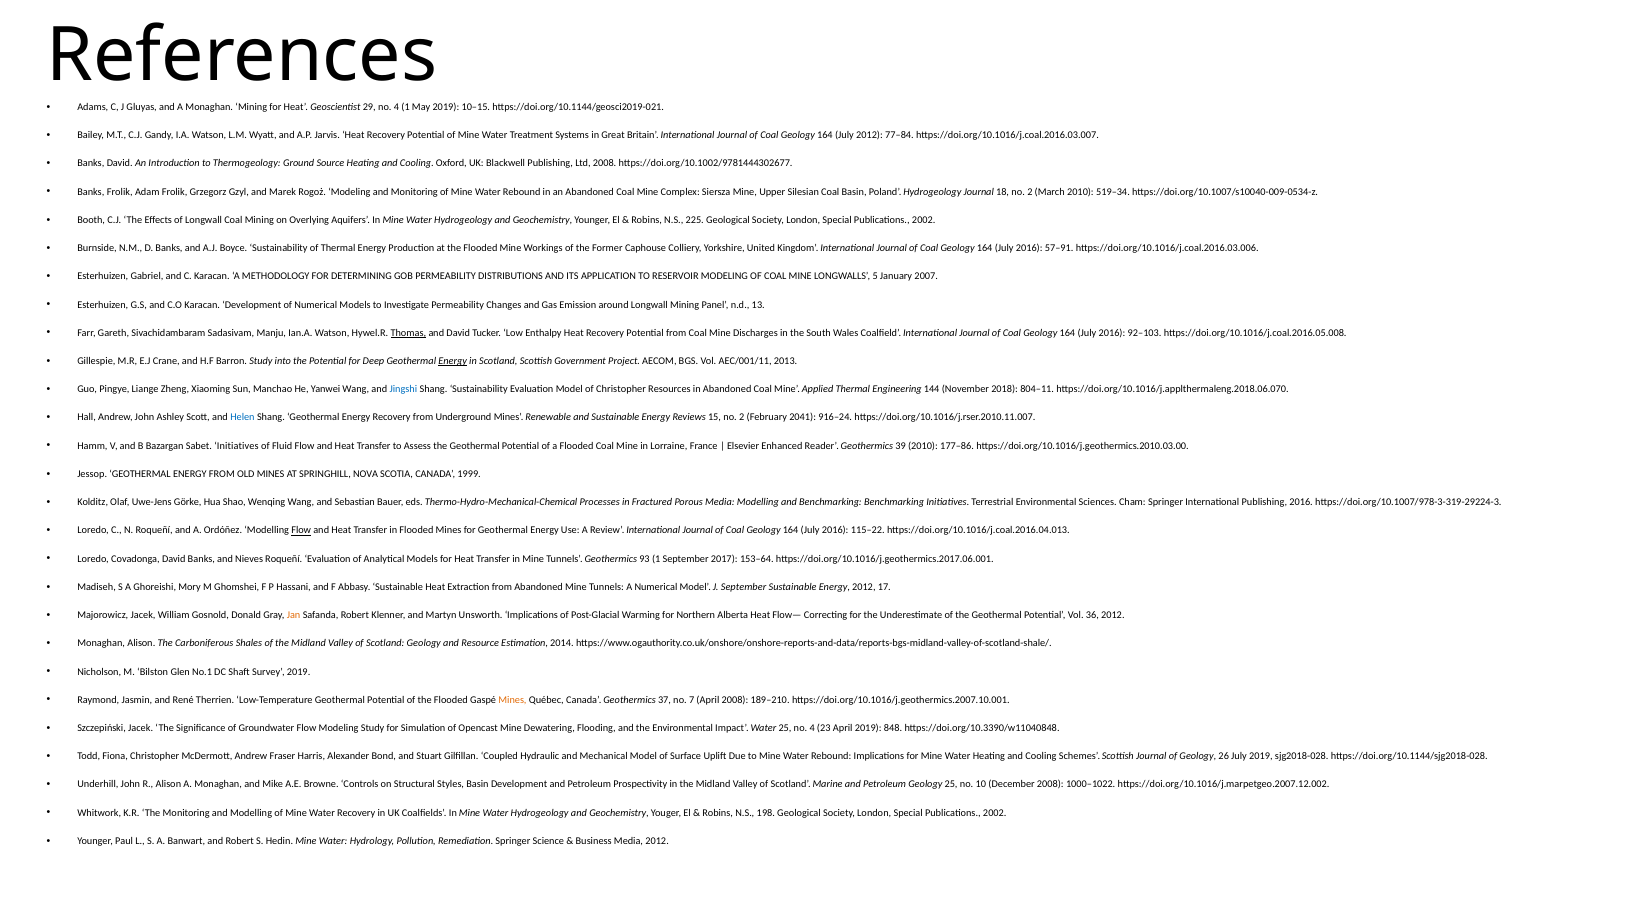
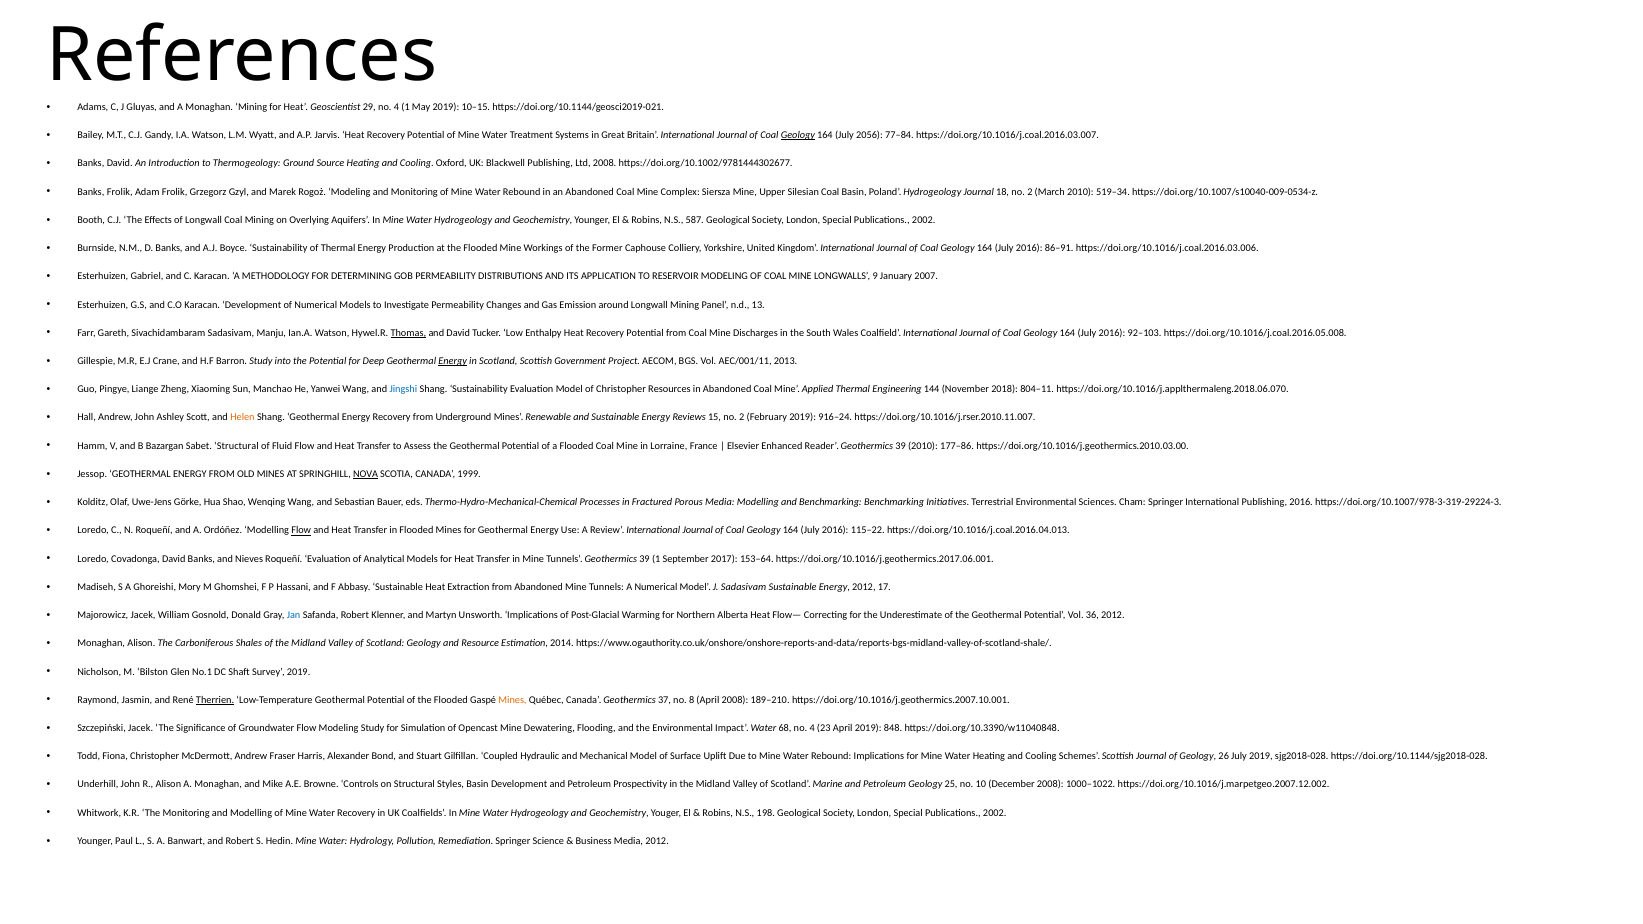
Geology underline: none -> present (798, 135)
July 2012: 2012 -> 2056 (869, 135)
225: 225 -> 587 (695, 220)
57–91: 57–91 -> 86–91 (1059, 248)
5: 5 -> 9 (875, 276)
Helen colour: blue -> orange (242, 418)
February 2041: 2041 -> 2019 (803, 418)
Sabet Initiatives: Initiatives -> Structural (236, 446)
NOVA underline: none -> present (366, 474)
Tunnels Geothermics 93: 93 -> 39 (644, 559)
J September: September -> Sadasivam (744, 587)
Jan colour: orange -> blue (294, 615)
Therrien underline: none -> present (215, 700)
7: 7 -> 8 (692, 700)
Water 25: 25 -> 68 (785, 728)
